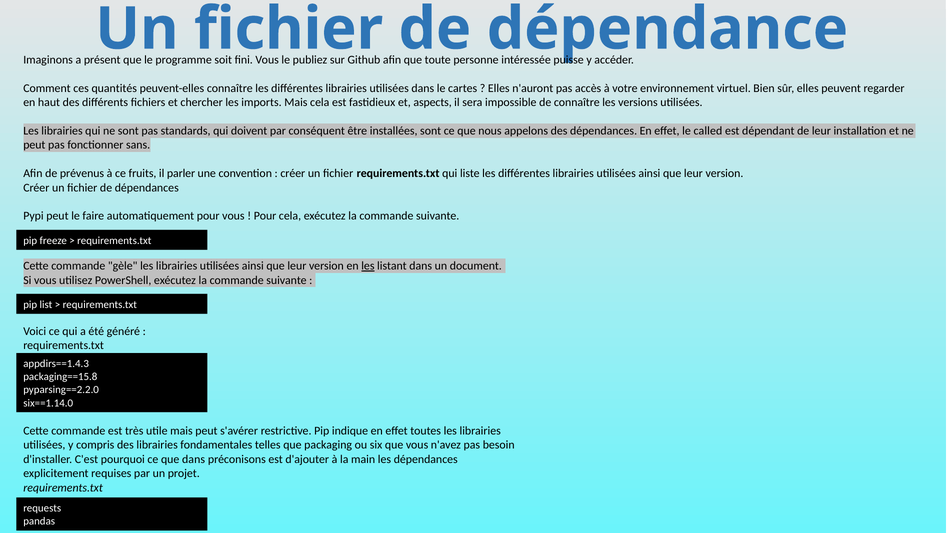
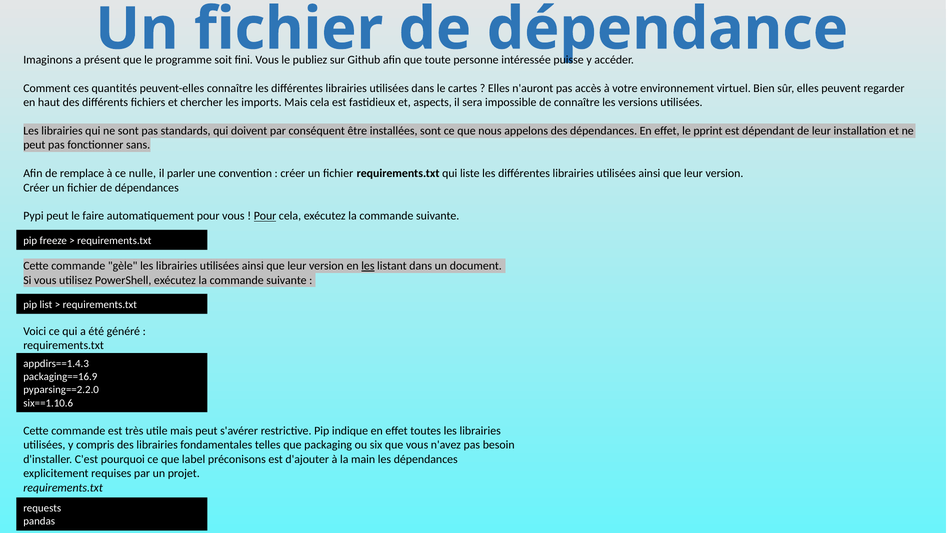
called: called -> pprint (708, 131)
prévenus: prévenus -> remplace (82, 173)
fruits: fruits -> nulle (142, 173)
Pour underline: none -> present (265, 216)
packaging==15.8: packaging==15.8 -> packaging==16.9 (60, 377)
six==1.14.0: six==1.14.0 -> six==1.10.6 (48, 403)
que dans: dans -> label (194, 459)
